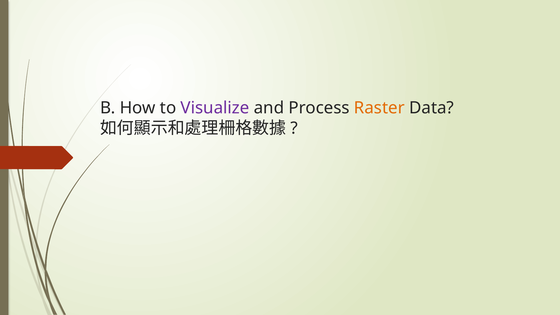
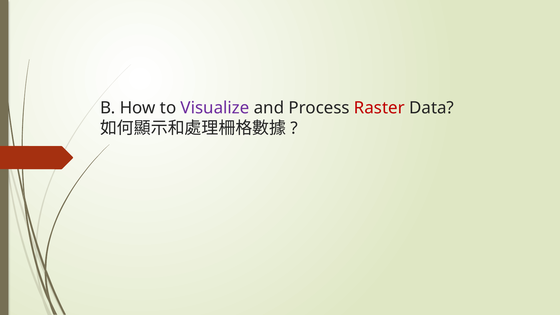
Raster colour: orange -> red (379, 108)
